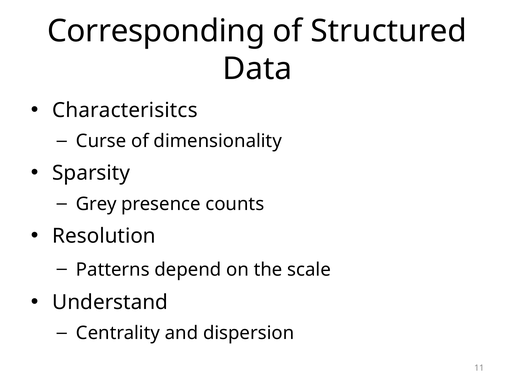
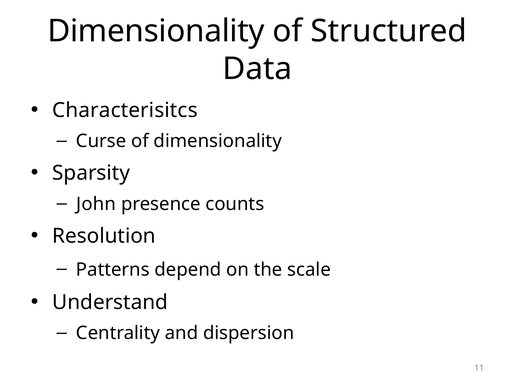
Corresponding: Corresponding -> Dimensionality (156, 31)
Grey: Grey -> John (96, 204)
